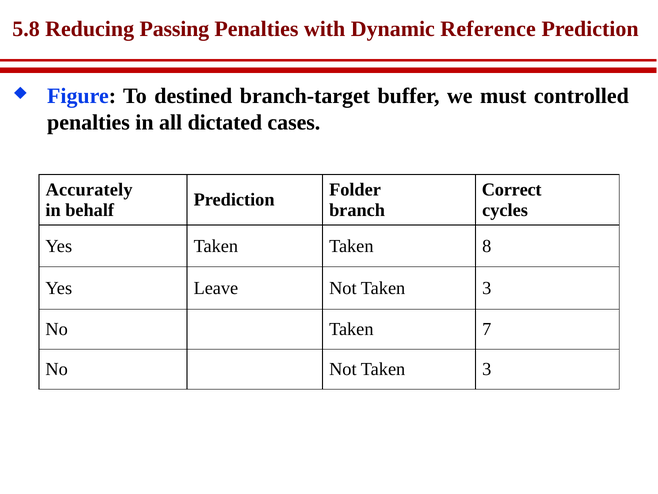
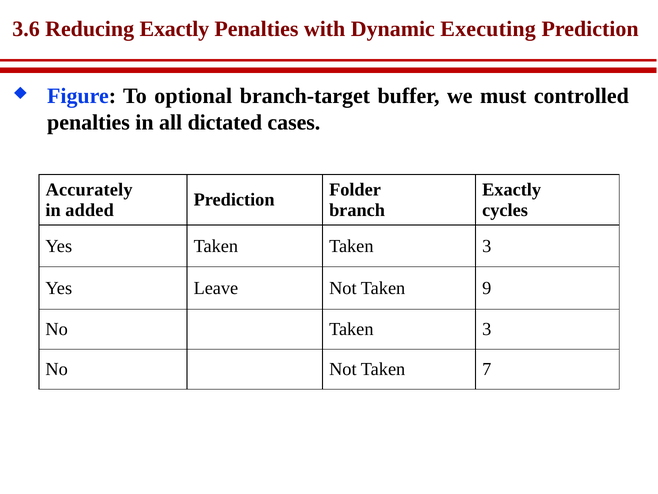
5.8: 5.8 -> 3.6 (26, 29)
Reducing Passing: Passing -> Exactly (174, 29)
Reference: Reference -> Executing (488, 29)
destined: destined -> optional (193, 96)
Correct: Correct -> Exactly (512, 189)
behalf: behalf -> added (90, 210)
Taken Taken 8: 8 -> 3 (487, 246)
3: 3 -> 9 (487, 288)
No Taken 7: 7 -> 3 (487, 329)
No Not Taken 3: 3 -> 7 (487, 369)
